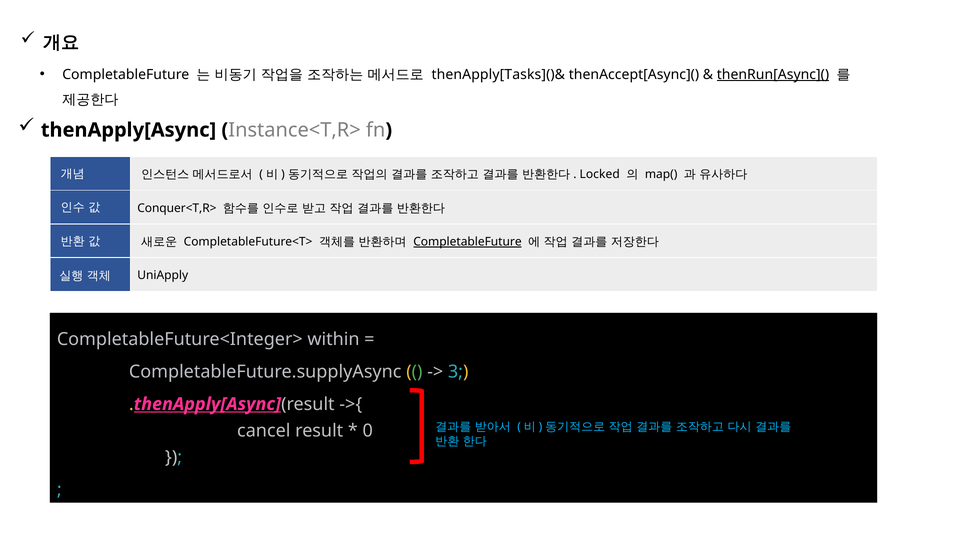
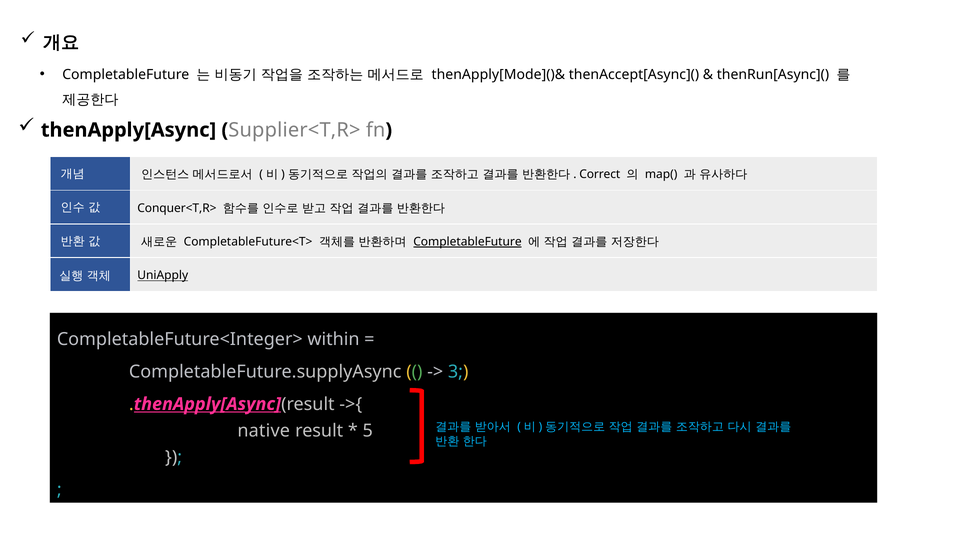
thenApply[Tasks]()&: thenApply[Tasks]()& -> thenApply[Mode]()& (498, 75)
thenRun[Async]( underline: present -> none (773, 75)
Instance<T,R>: Instance<T,R> -> Supplier<T,R> (294, 130)
Locked: Locked -> Correct (600, 175)
UniApply underline: none -> present (163, 276)
cancel: cancel -> native (264, 431)
0: 0 -> 5 (368, 431)
